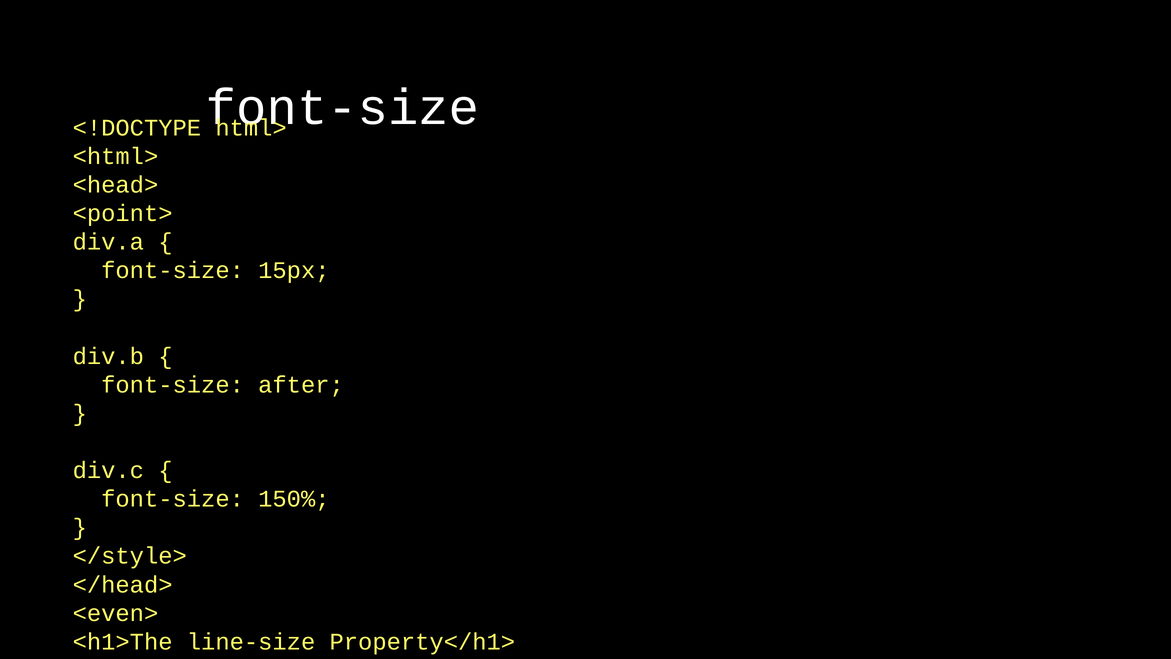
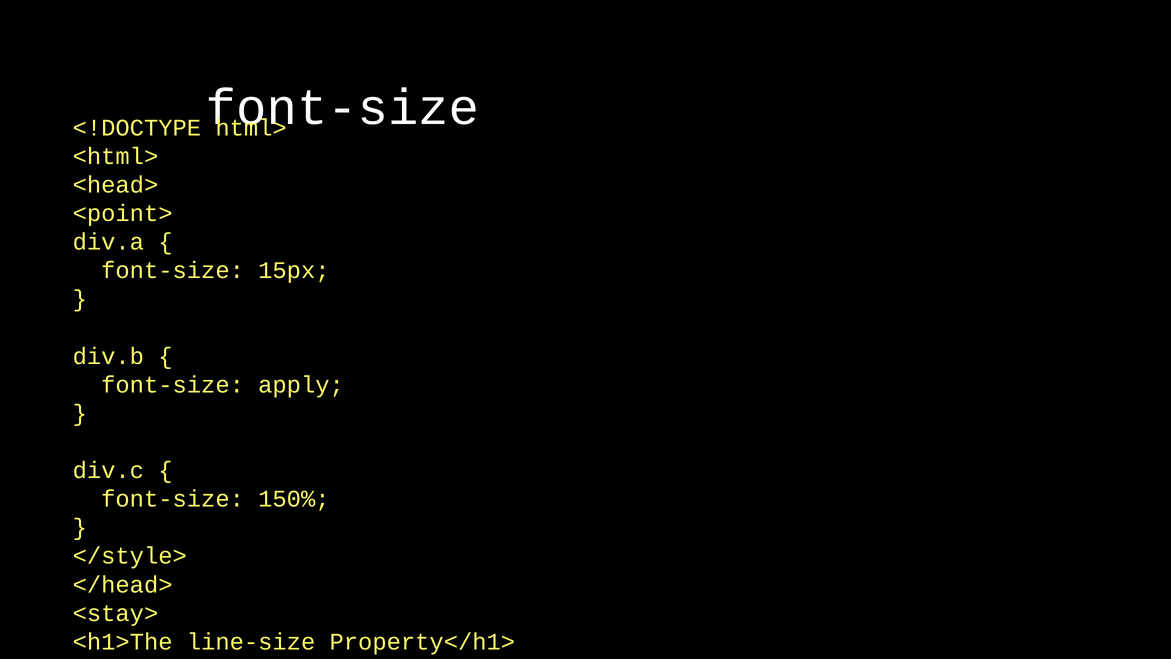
after: after -> apply (301, 385)
<even>: <even> -> <stay> (115, 613)
